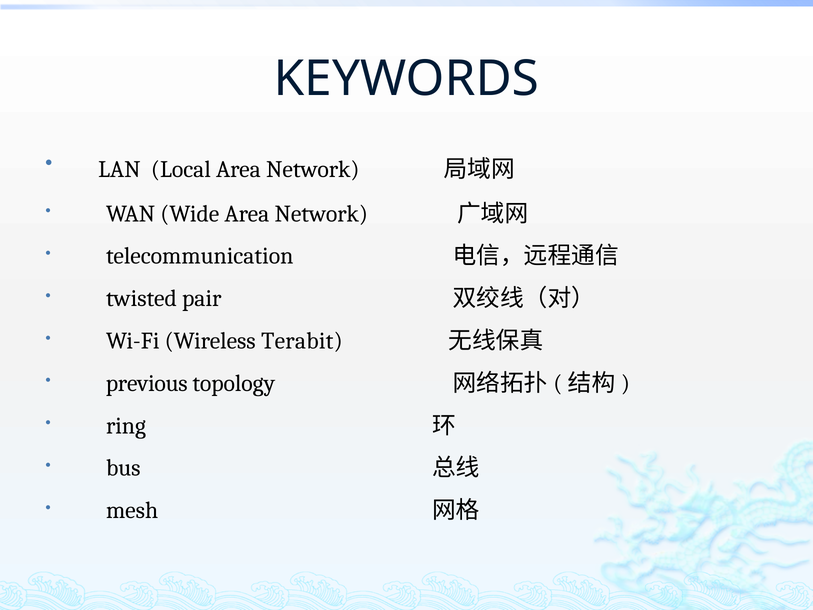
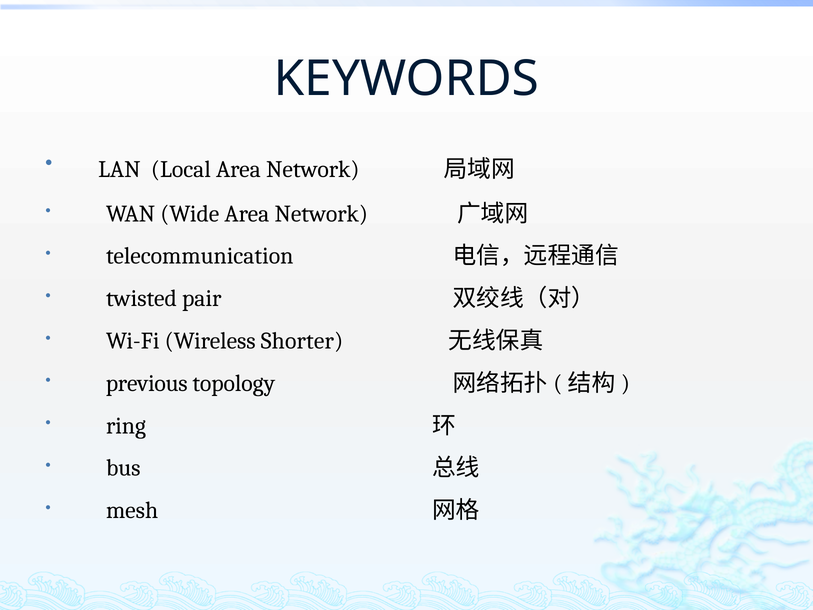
Terabit: Terabit -> Shorter (302, 341)
